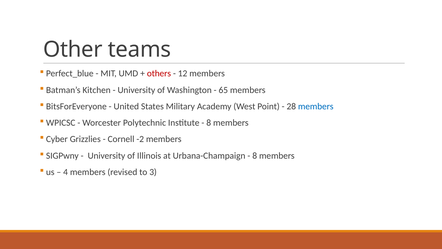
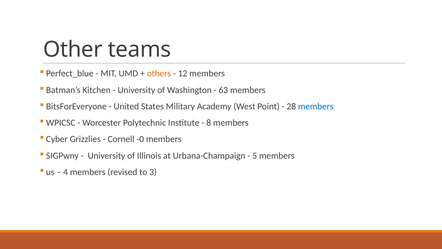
others colour: red -> orange (159, 73)
65: 65 -> 63 (223, 90)
-2: -2 -> -0 (140, 139)
8: 8 -> 5 (255, 155)
